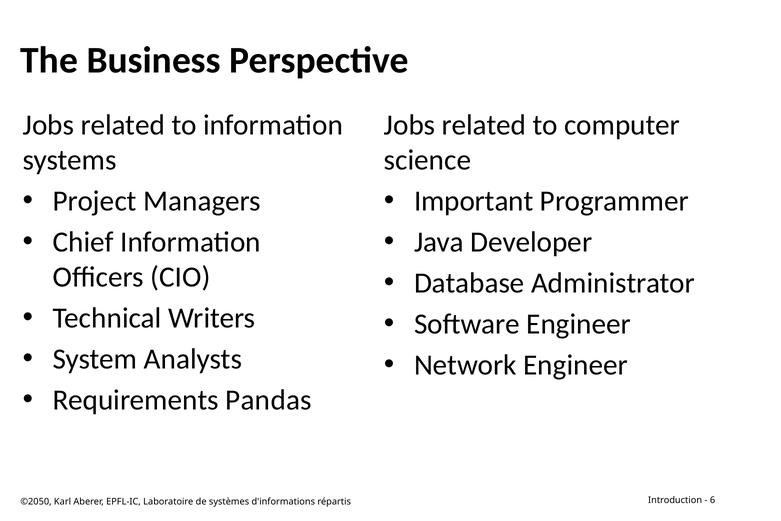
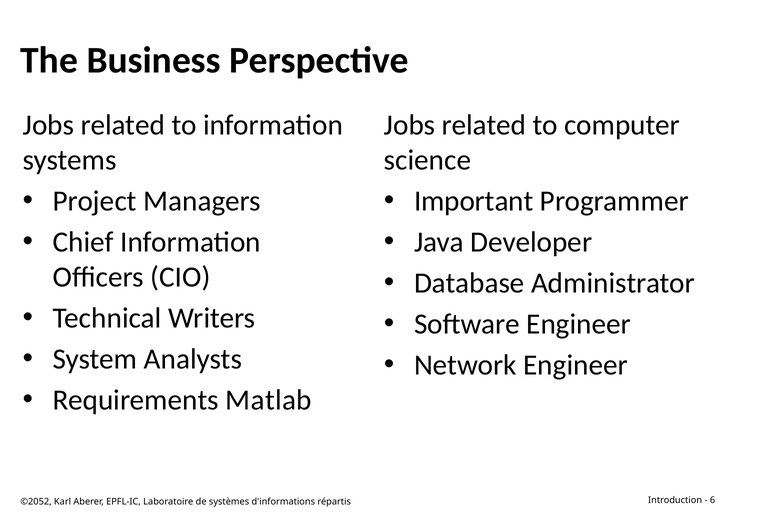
Pandas: Pandas -> Matlab (269, 400)
©2050: ©2050 -> ©2052 (36, 502)
